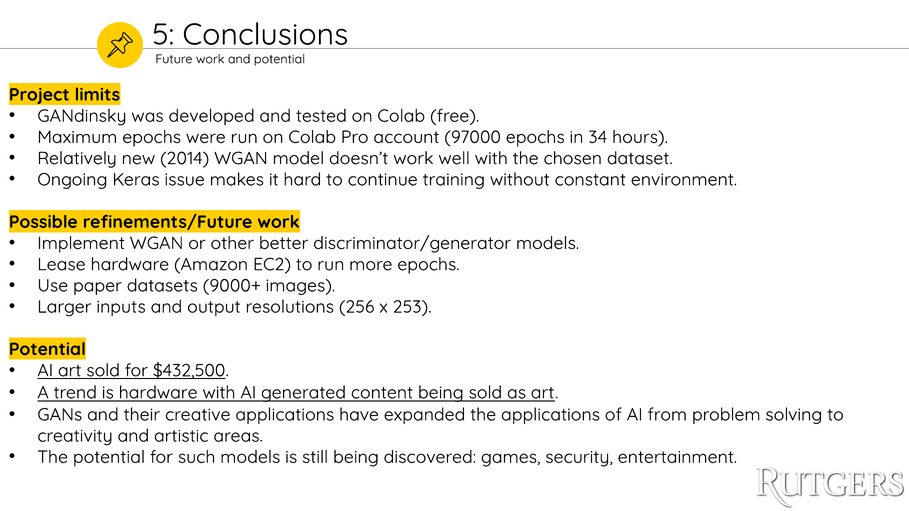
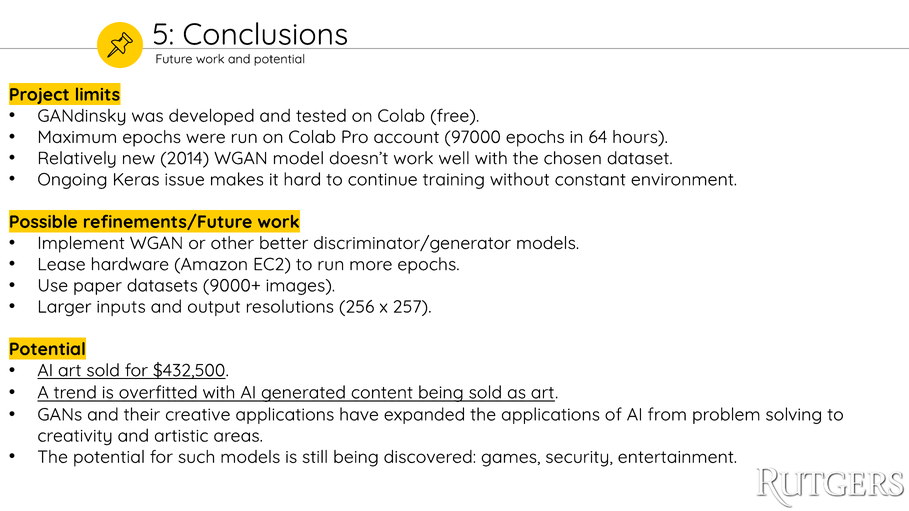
34: 34 -> 64 (598, 137)
253: 253 -> 257 (412, 307)
is hardware: hardware -> overfitted (158, 393)
